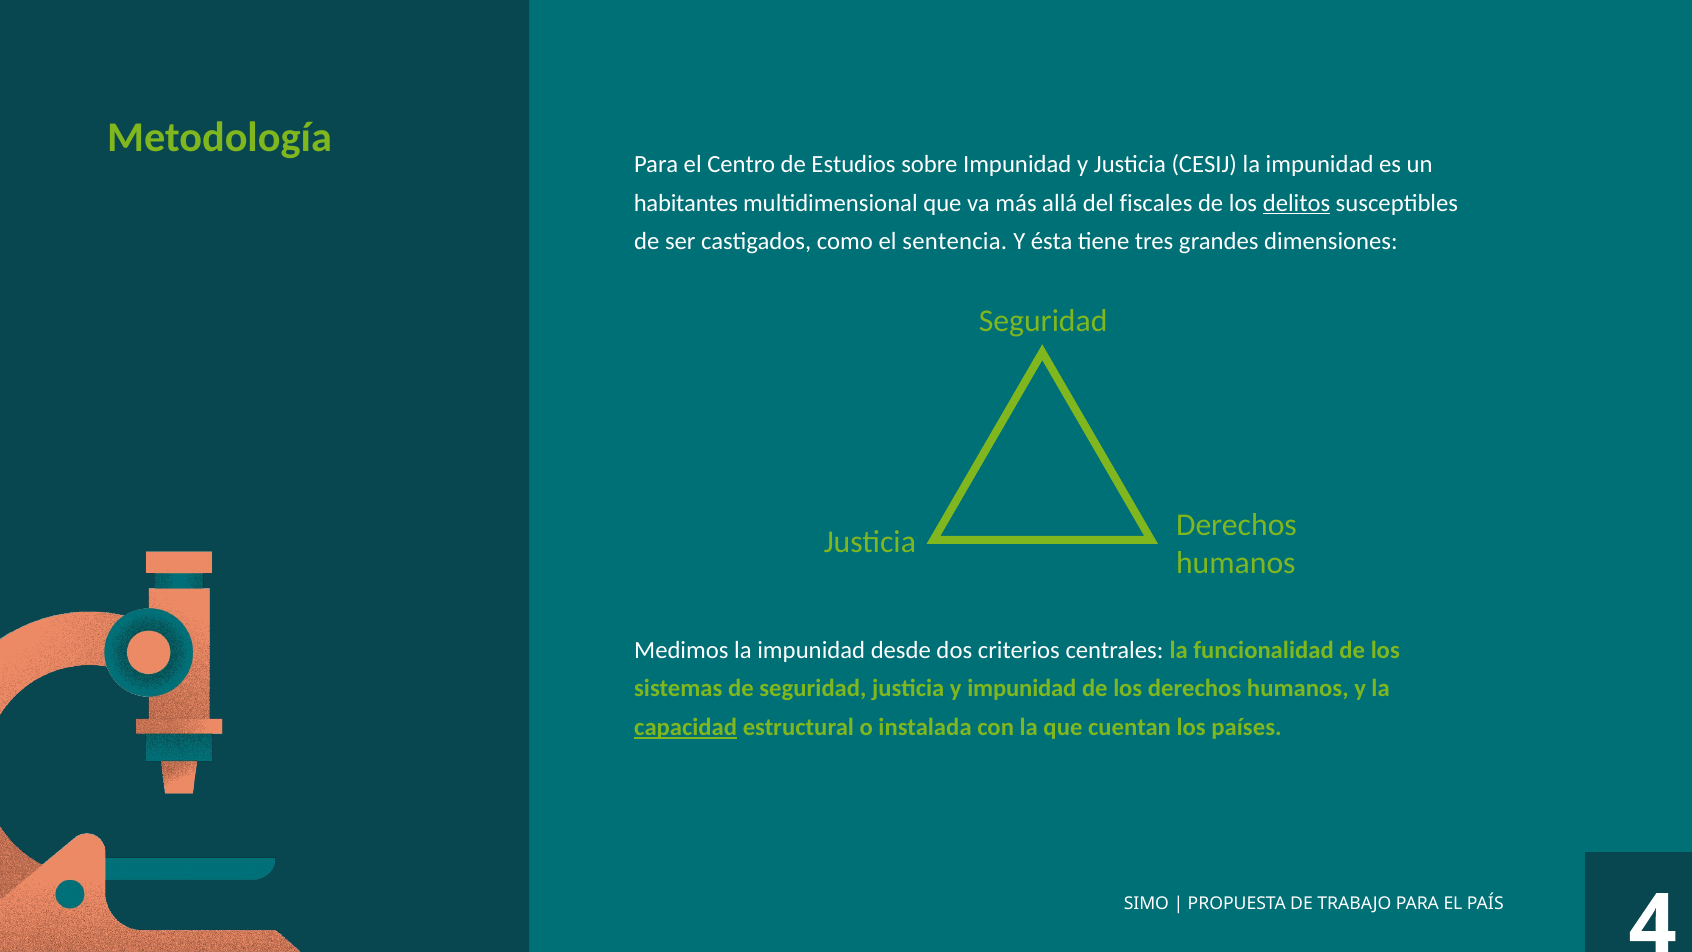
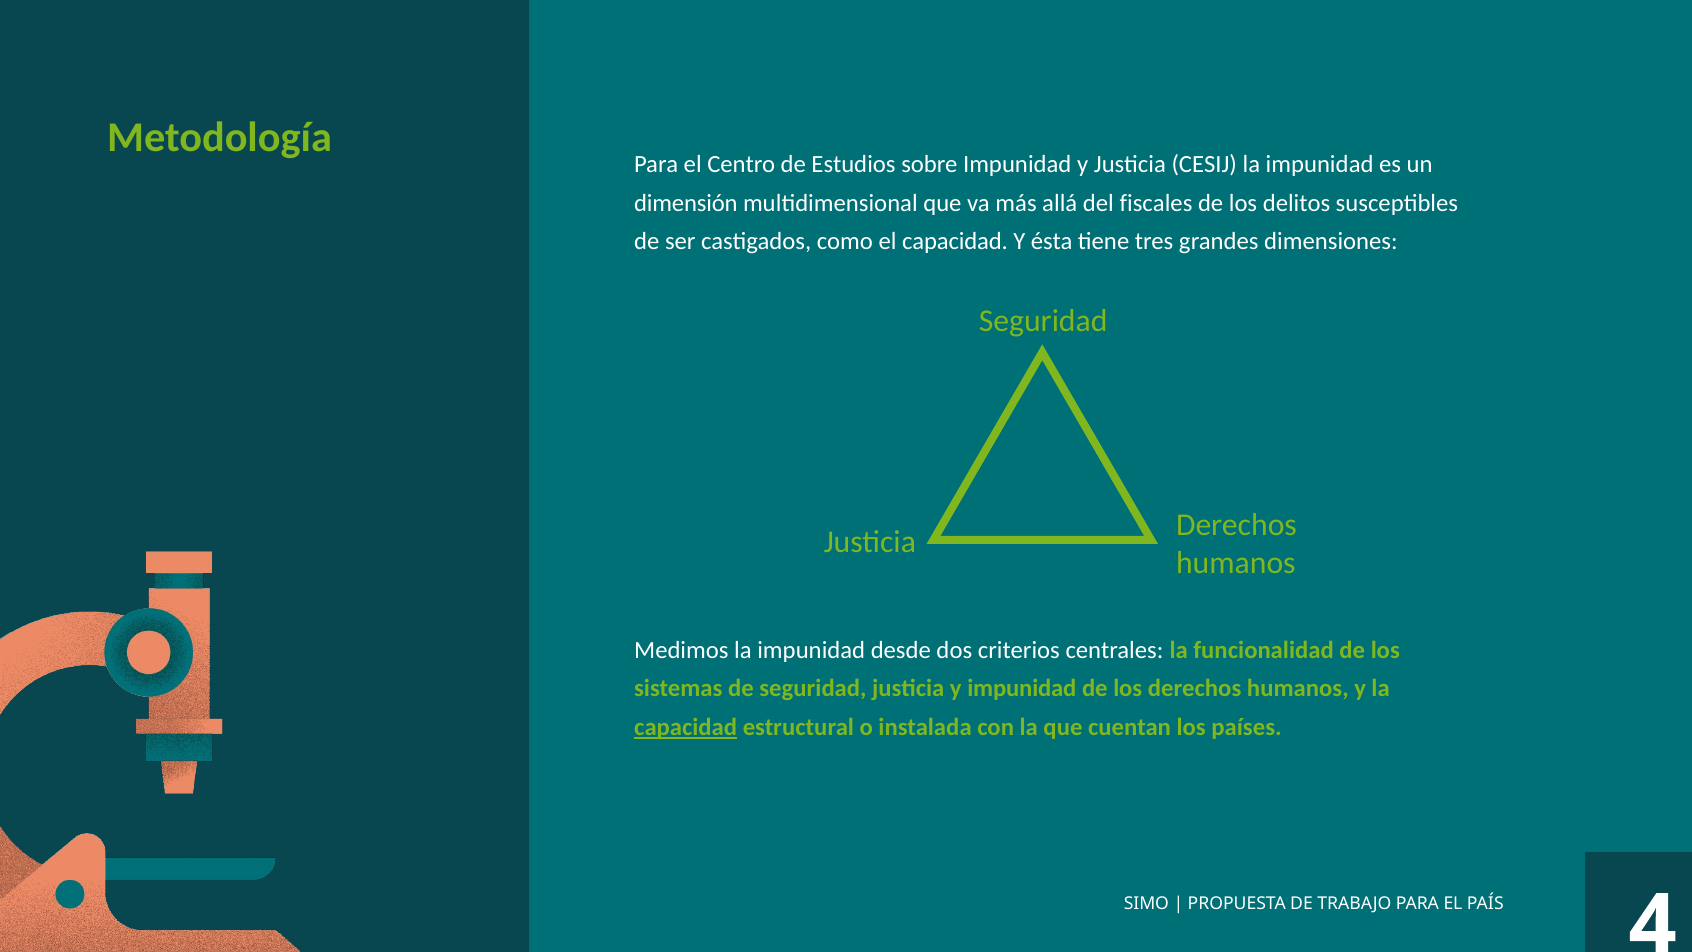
habitantes: habitantes -> dimensión (686, 203)
delitos underline: present -> none (1297, 203)
el sentencia: sentencia -> capacidad (955, 242)
